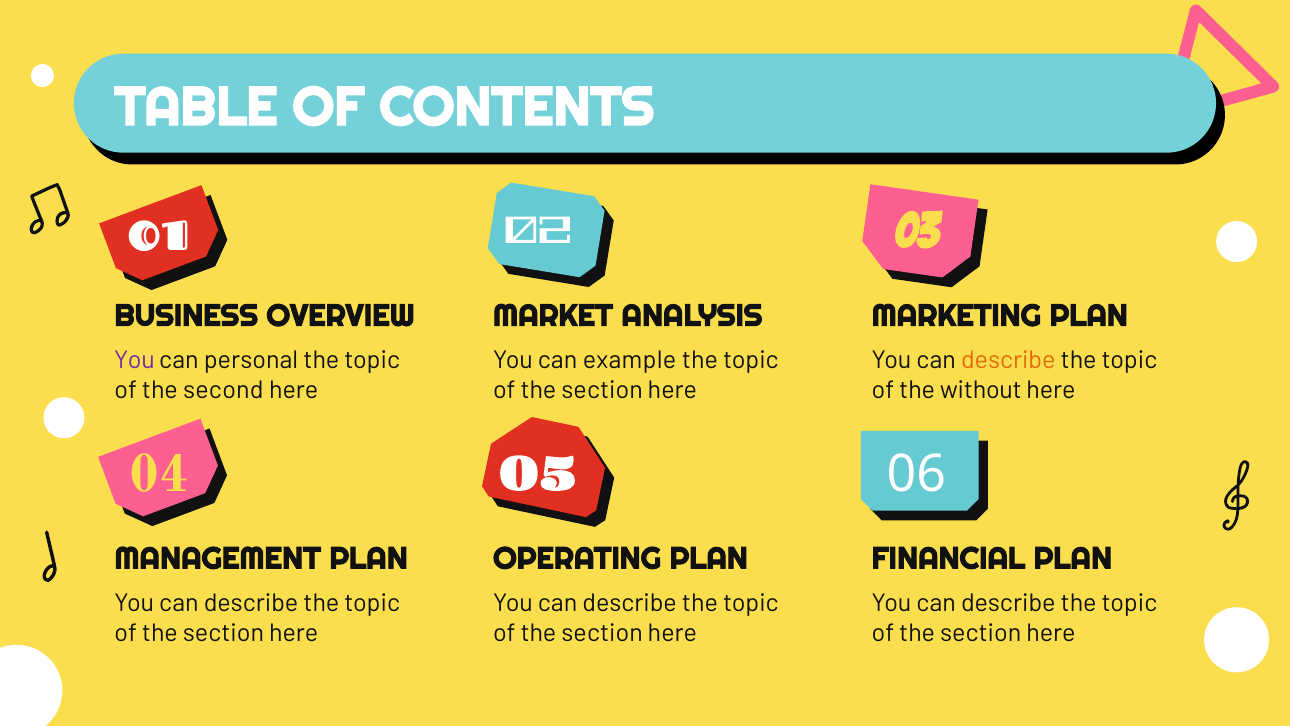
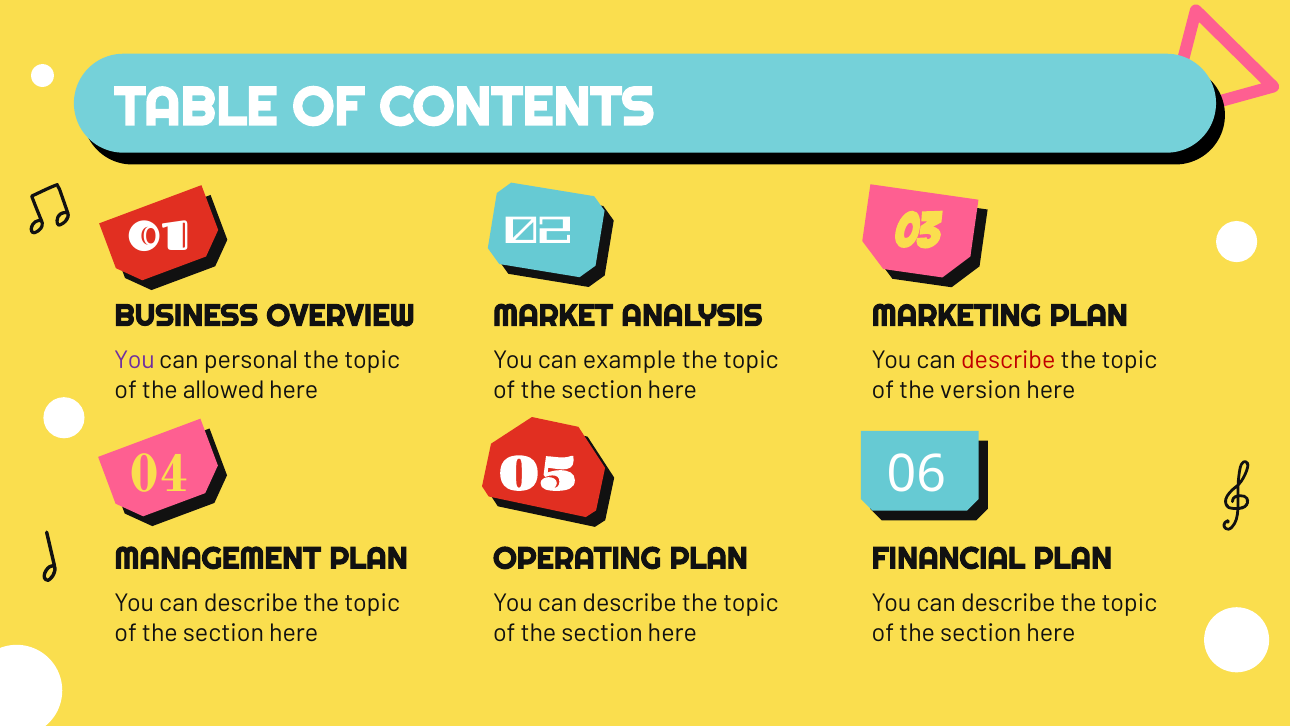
describe colour: orange -> red (1008, 360)
second: second -> allowed (224, 390)
without: without -> version (981, 390)
